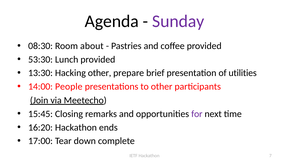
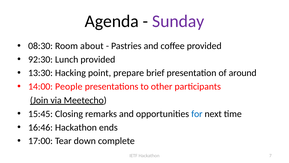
53:30: 53:30 -> 92:30 (41, 59)
Hacking other: other -> point (100, 73)
utilities: utilities -> around (243, 73)
for colour: purple -> blue (197, 114)
16:20: 16:20 -> 16:46 (41, 127)
